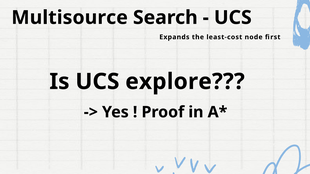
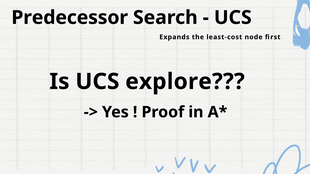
Multisource: Multisource -> Predecessor (70, 18)
